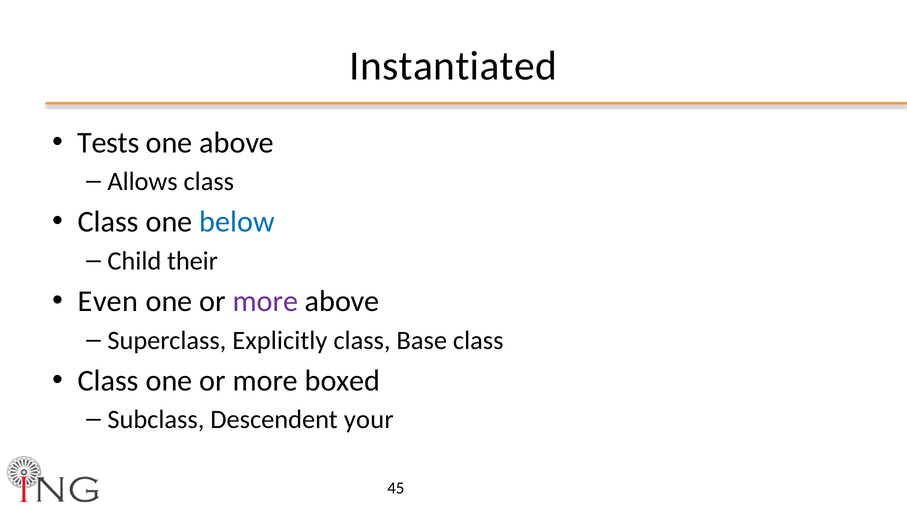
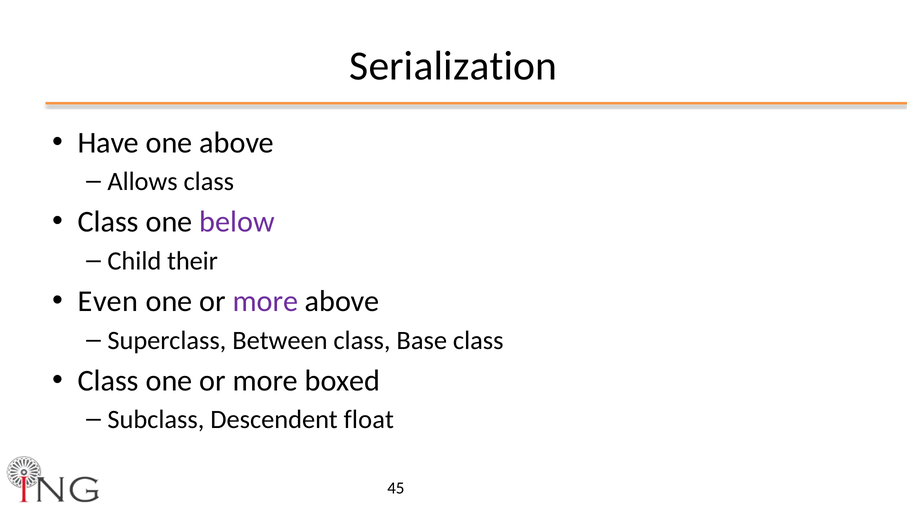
Instantiated: Instantiated -> Serialization (453, 66)
Tests: Tests -> Have (108, 143)
below colour: blue -> purple (237, 222)
Explicitly: Explicitly -> Between (280, 340)
your: your -> float (369, 420)
